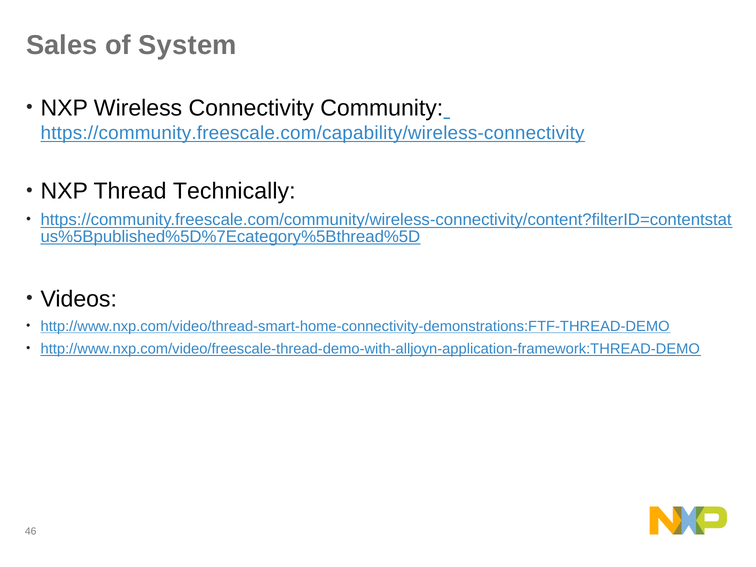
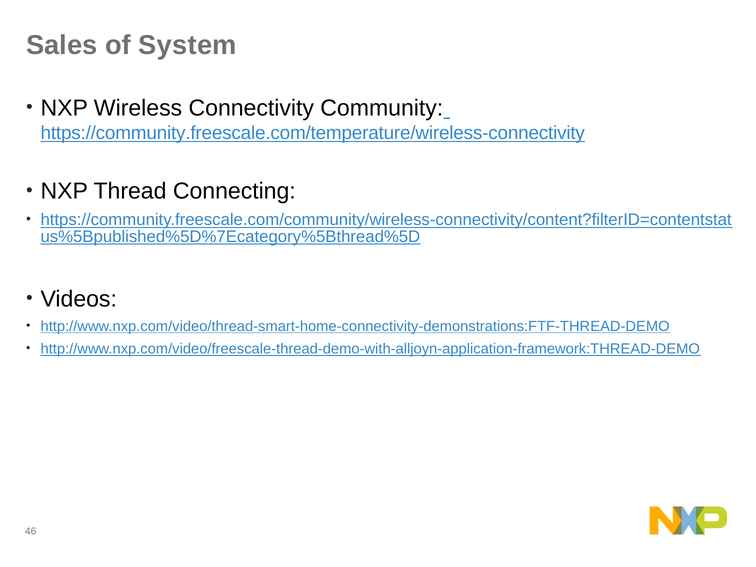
https://community.freescale.com/capability/wireless-connectivity: https://community.freescale.com/capability/wireless-connectivity -> https://community.freescale.com/temperature/wireless-connectivity (313, 133)
Technically: Technically -> Connecting (234, 191)
